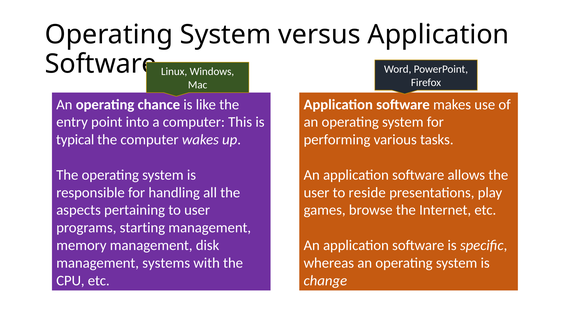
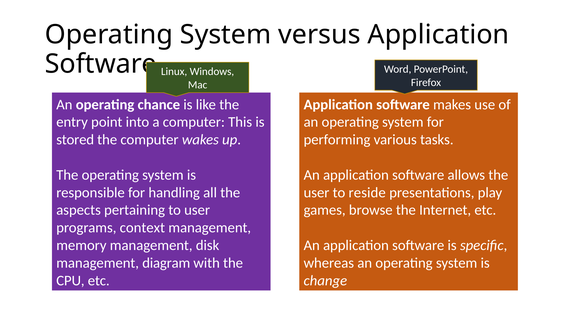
typical: typical -> stored (75, 140)
starting: starting -> context (142, 228)
systems: systems -> diagram (166, 263)
